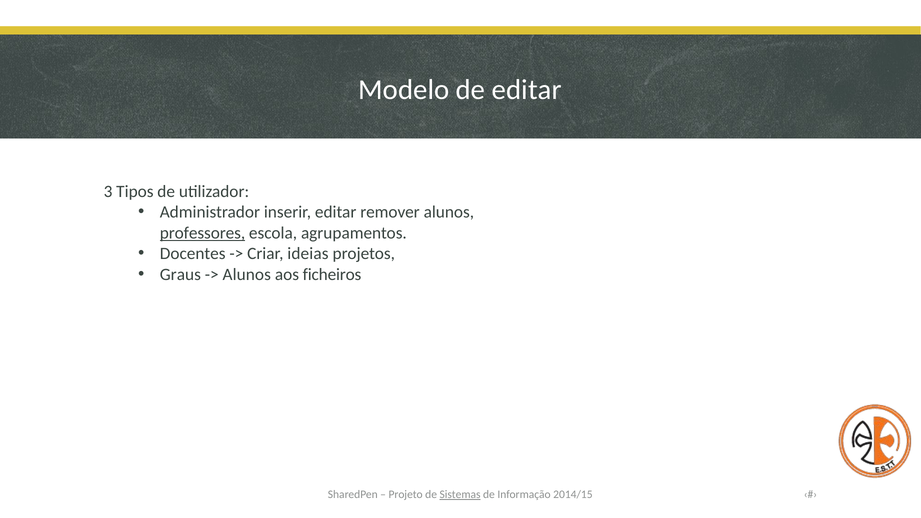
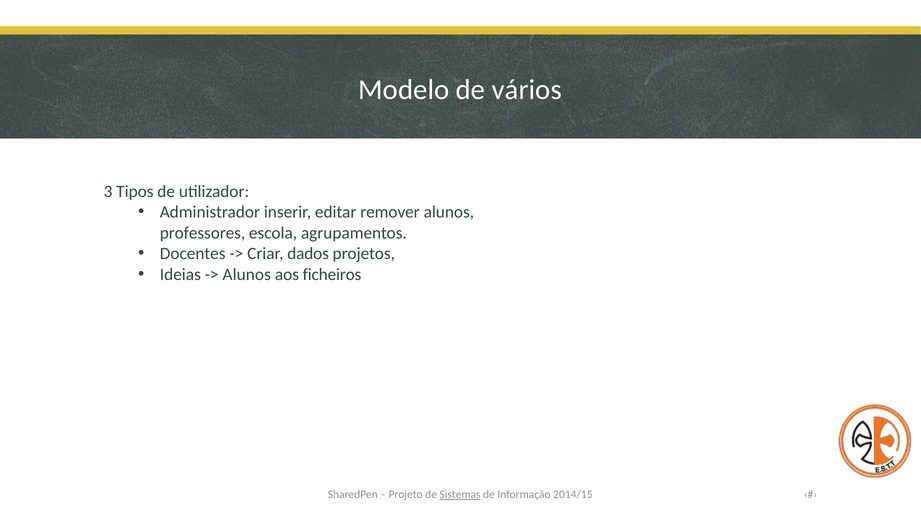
de editar: editar -> vários (527, 90)
professores underline: present -> none (203, 233)
ideias: ideias -> dados (308, 254)
Graus: Graus -> Ideias (180, 274)
